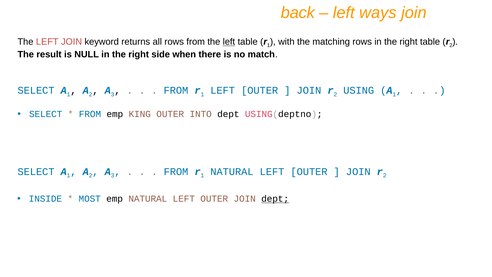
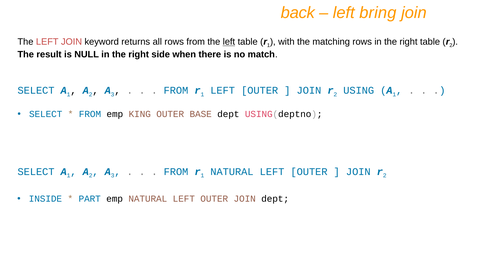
ways: ways -> bring (378, 13)
INTO: INTO -> BASE (201, 114)
MOST: MOST -> PART (90, 199)
dept underline: present -> none (275, 199)
